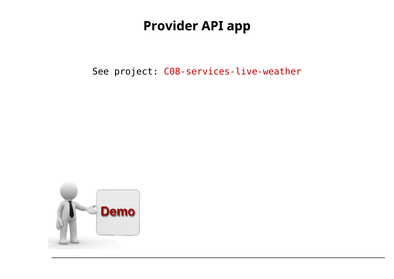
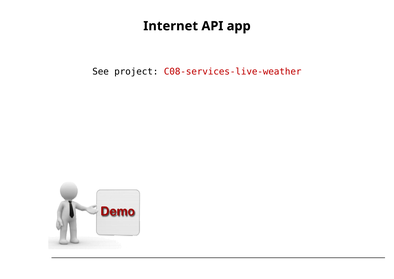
Provider: Provider -> Internet (171, 26)
